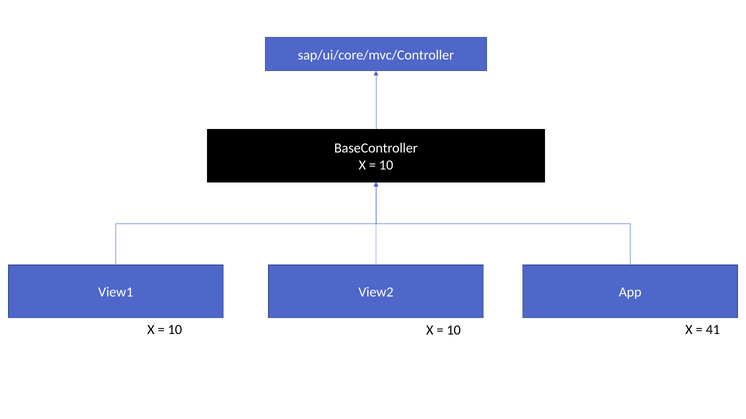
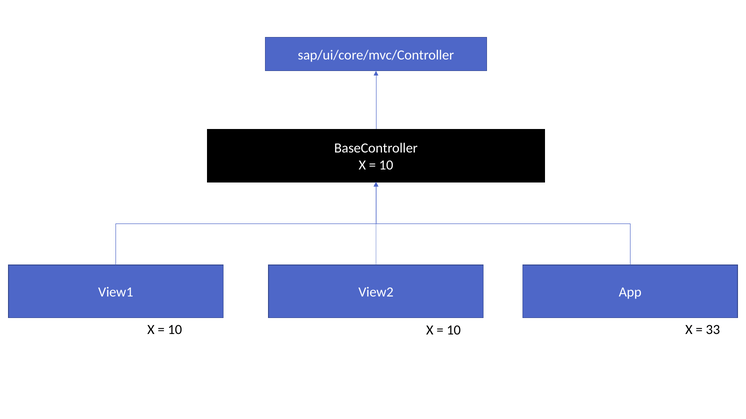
41: 41 -> 33 (713, 330)
